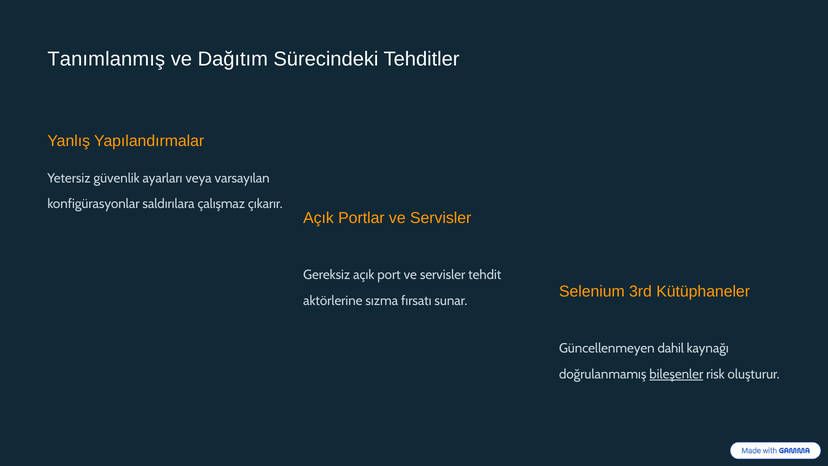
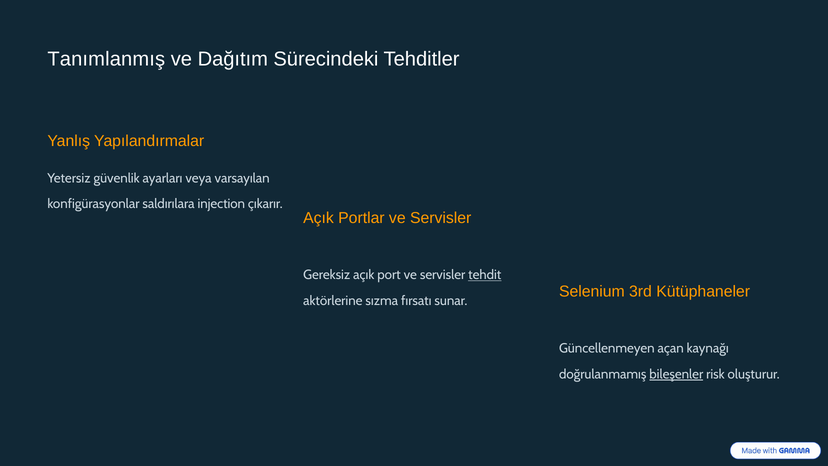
çalışmaz: çalışmaz -> injection (221, 204)
tehdit underline: none -> present (485, 275)
dahil: dahil -> açan (671, 348)
